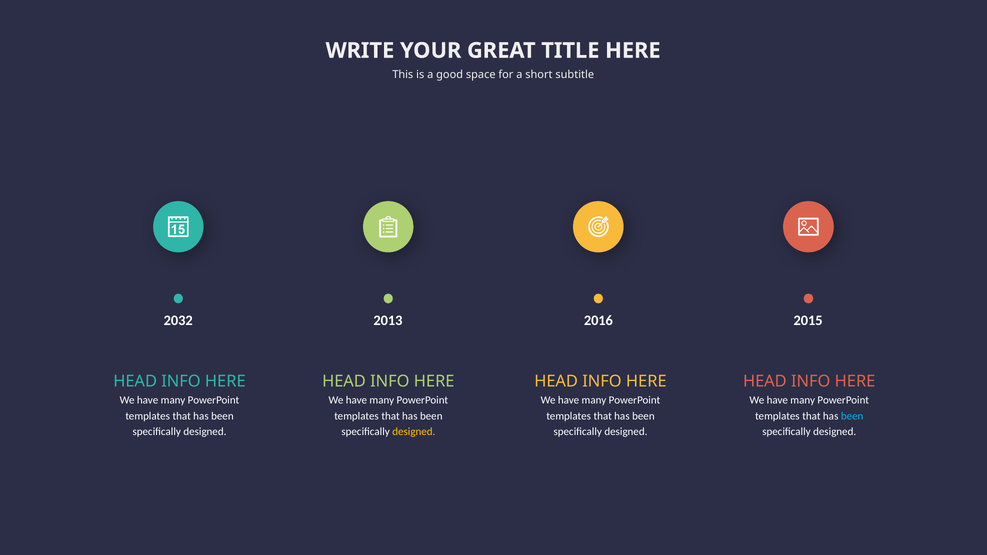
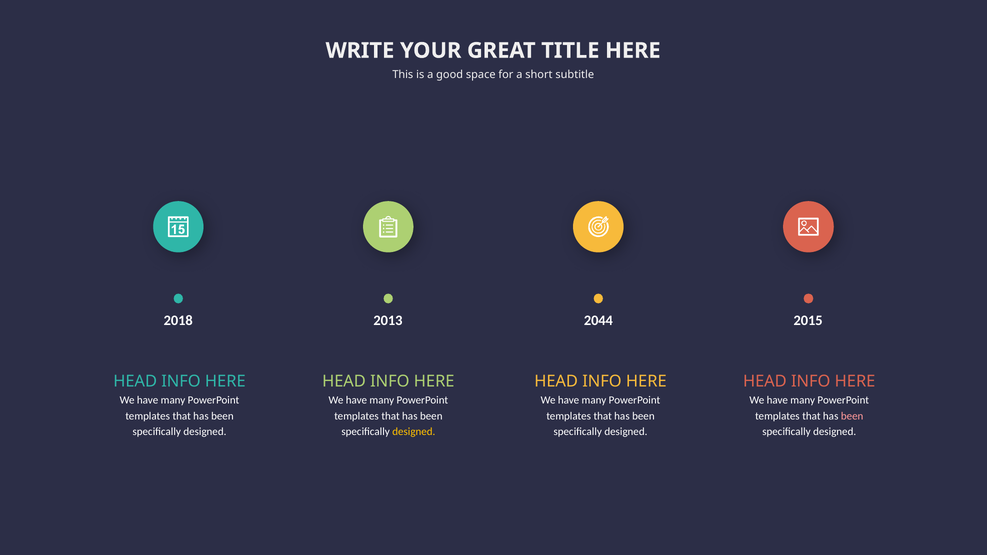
2032: 2032 -> 2018 (178, 320)
2016: 2016 -> 2044 (598, 320)
been colour: light blue -> pink (852, 416)
